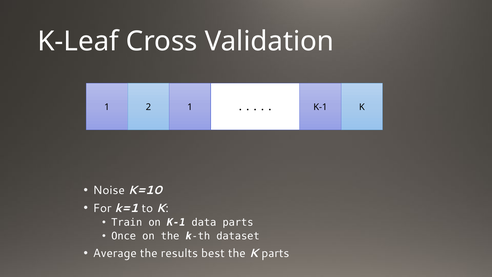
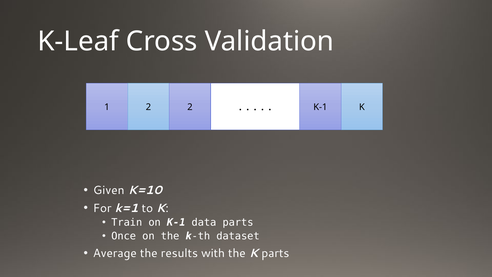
2 1: 1 -> 2 (190, 107)
Noise: Noise -> Given (109, 190)
best: best -> with (213, 253)
